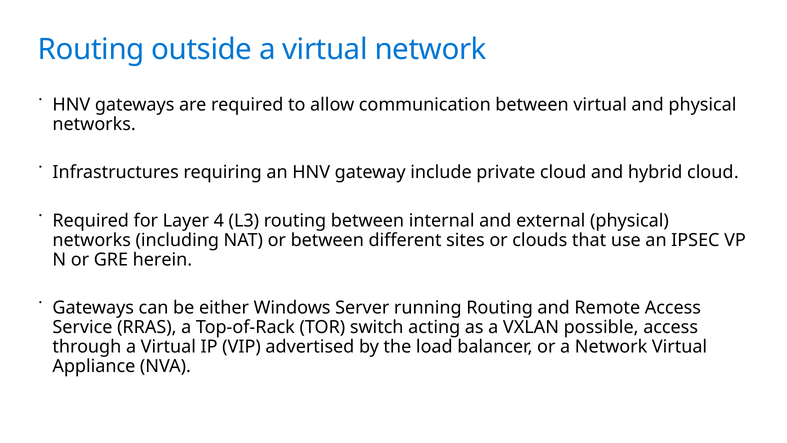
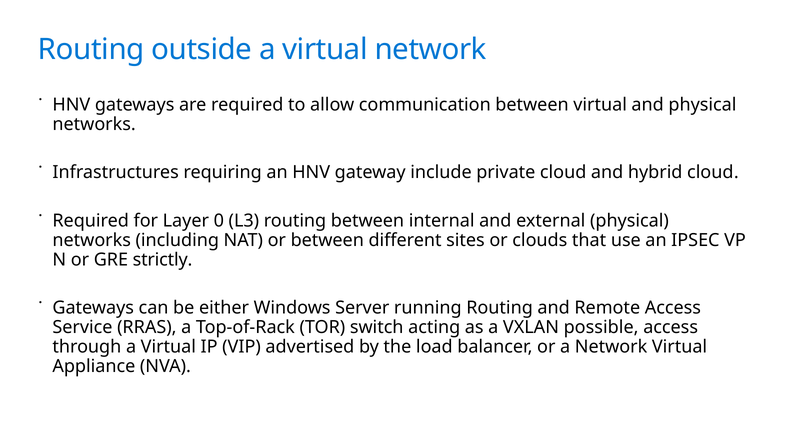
4: 4 -> 0 (219, 221)
herein: herein -> strictly (163, 260)
